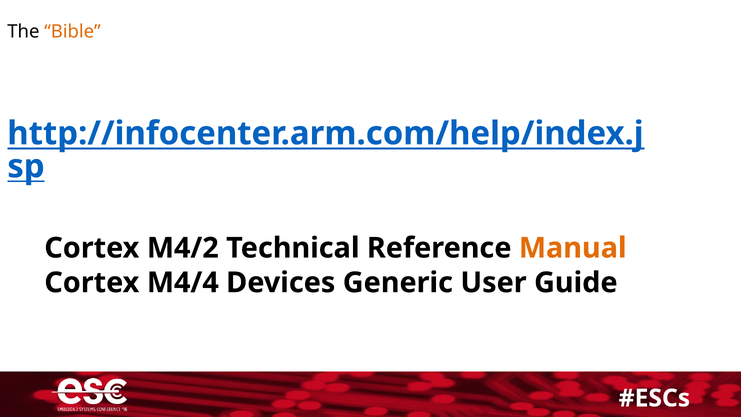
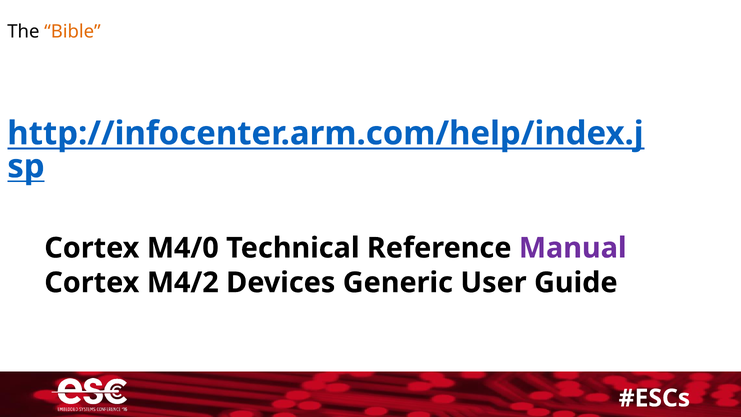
M4/2: M4/2 -> M4/0 (183, 248)
Manual colour: orange -> purple (573, 248)
M4/4: M4/4 -> M4/2 (183, 283)
